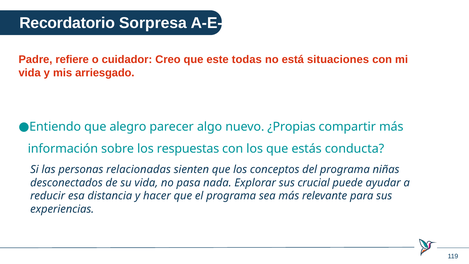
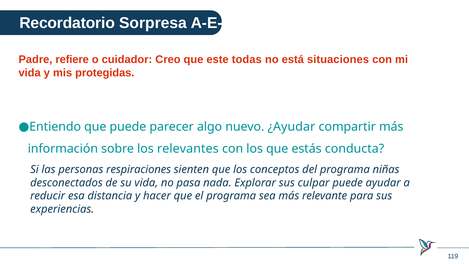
arriesgado: arriesgado -> protegidas (105, 73)
que alegro: alegro -> puede (128, 127)
¿Propias: ¿Propias -> ¿Ayudar (291, 127)
respuestas: respuestas -> relevantes (188, 149)
relacionadas: relacionadas -> respiraciones (139, 169)
crucial: crucial -> culpar (314, 183)
